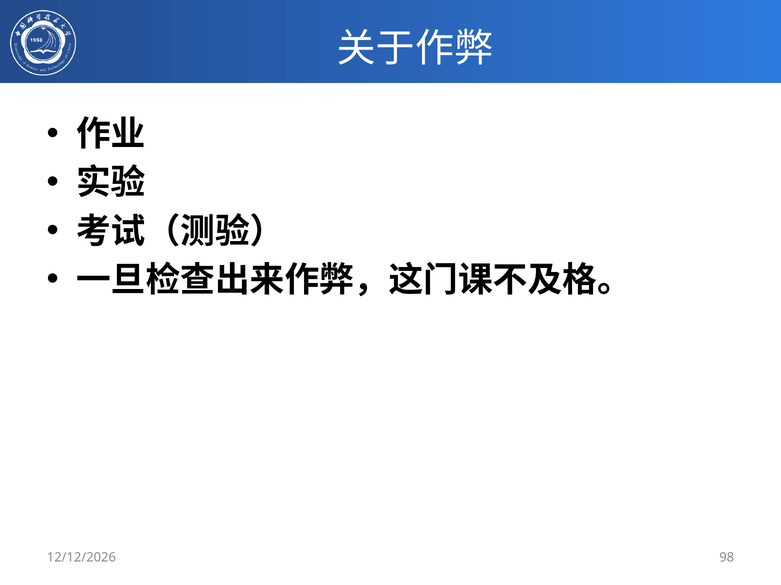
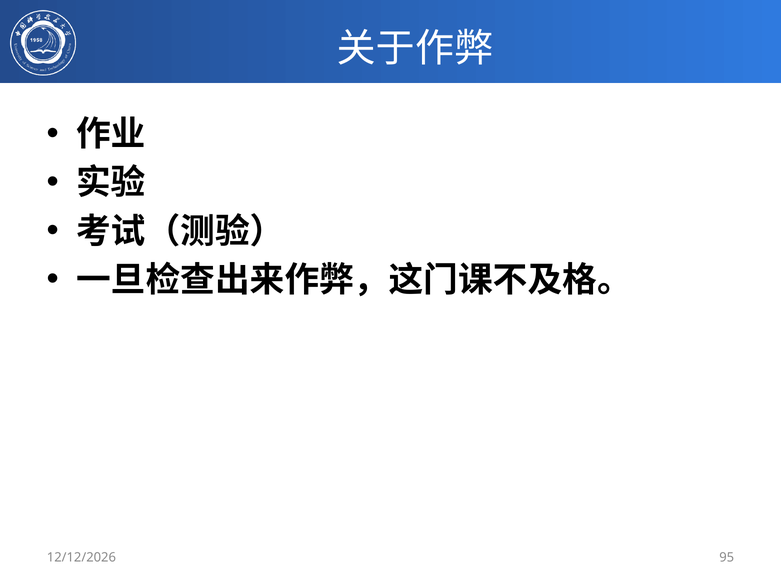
98: 98 -> 95 (727, 558)
